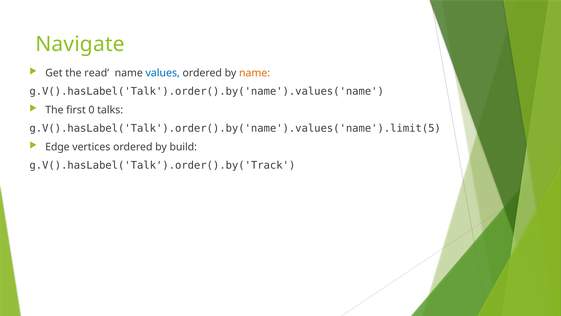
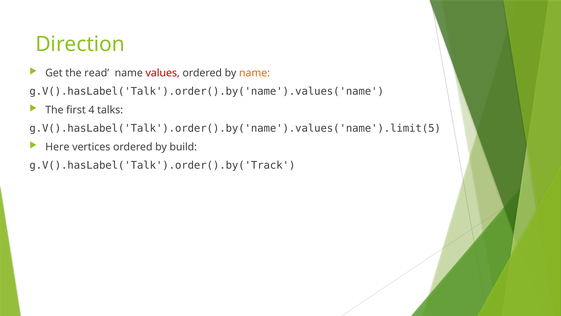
Navigate: Navigate -> Direction (80, 44)
values colour: blue -> red (163, 73)
0: 0 -> 4 (91, 110)
Edge: Edge -> Here (57, 147)
